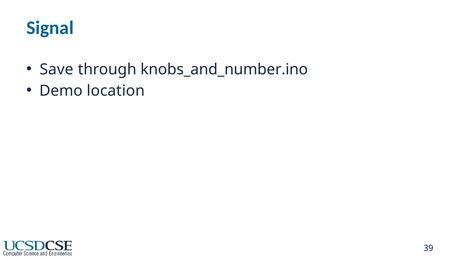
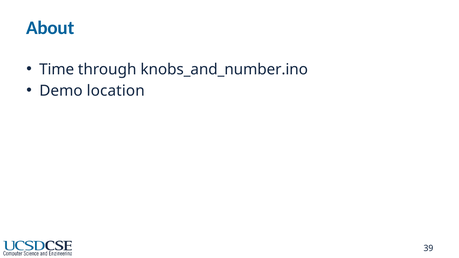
Signal: Signal -> About (50, 28)
Save: Save -> Time (57, 69)
